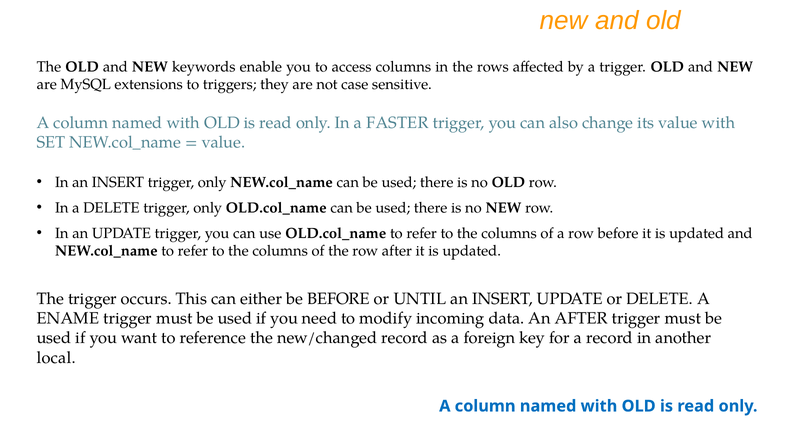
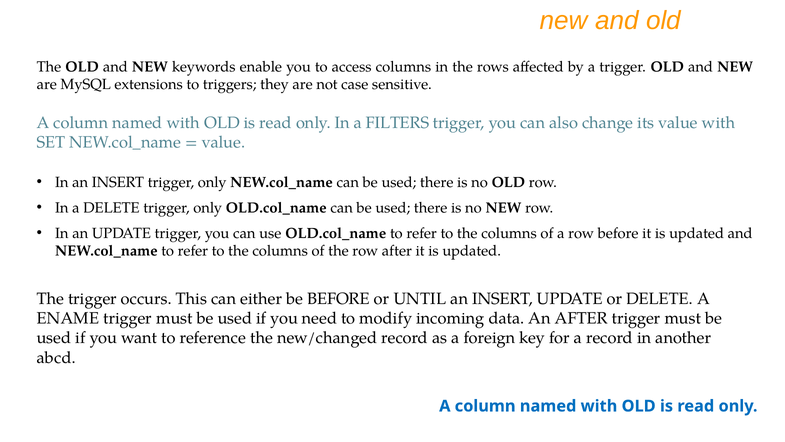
FASTER: FASTER -> FILTERS (398, 123)
local: local -> abcd (56, 357)
